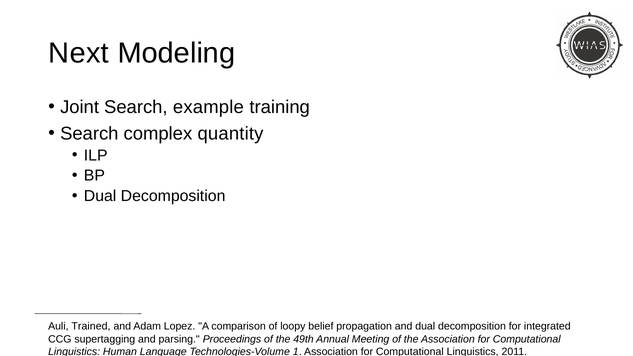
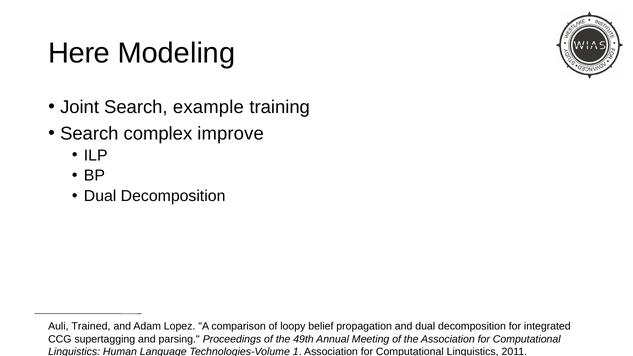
Next: Next -> Here (79, 53)
quantity: quantity -> improve (231, 134)
